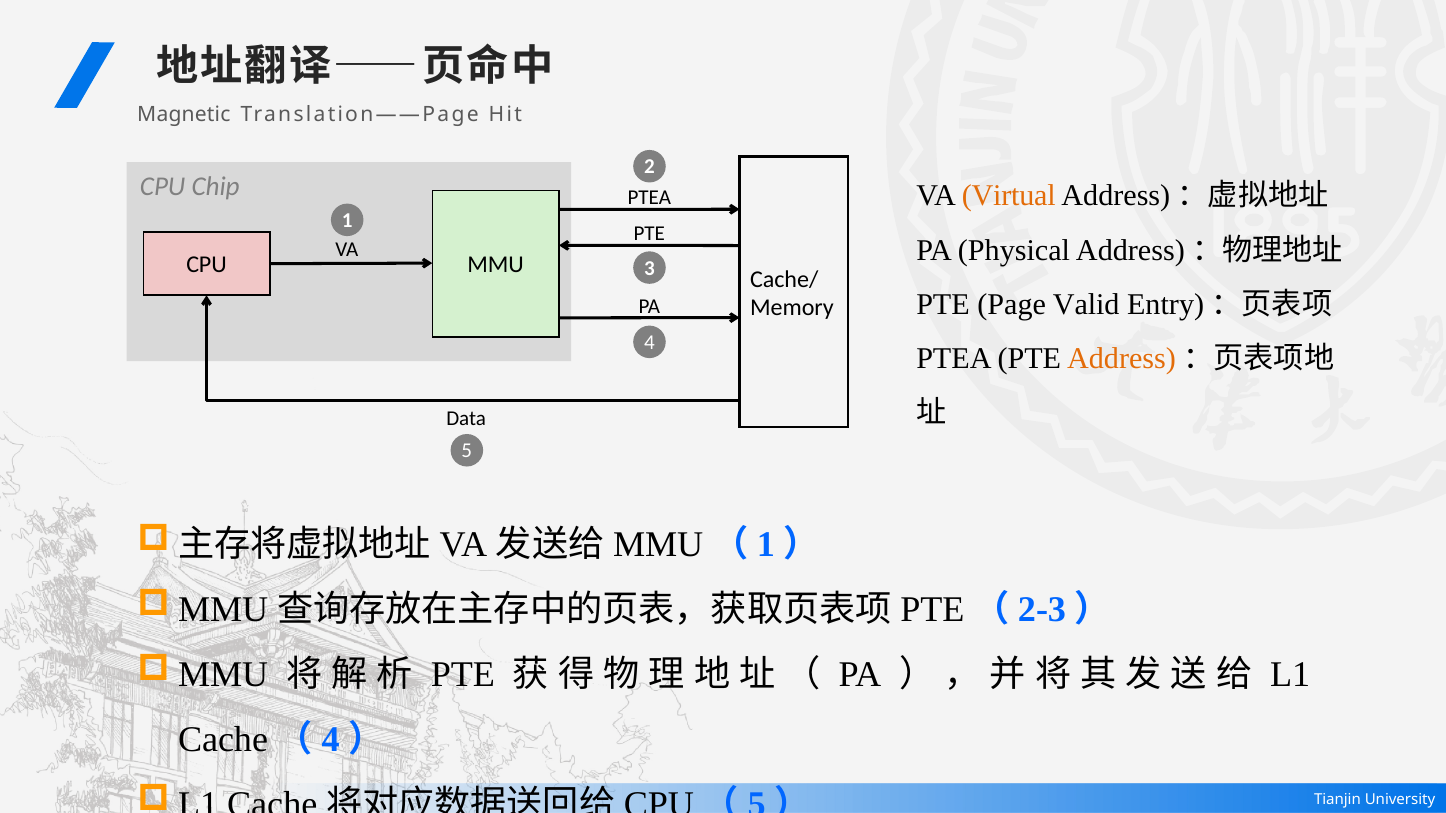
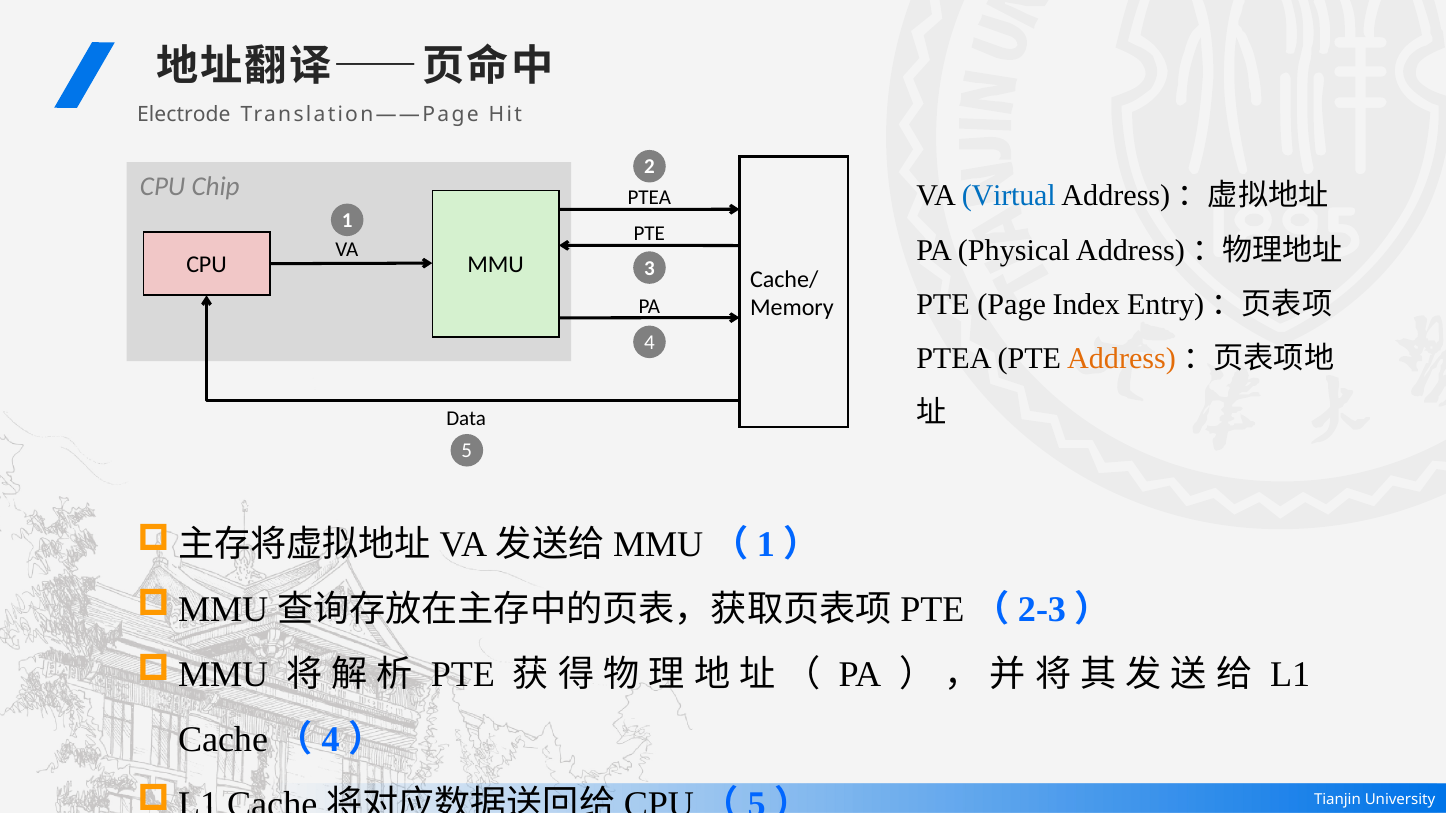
Magnetic: Magnetic -> Electrode (184, 115)
Virtual colour: orange -> blue (1009, 196)
Valid: Valid -> Index (1086, 304)
